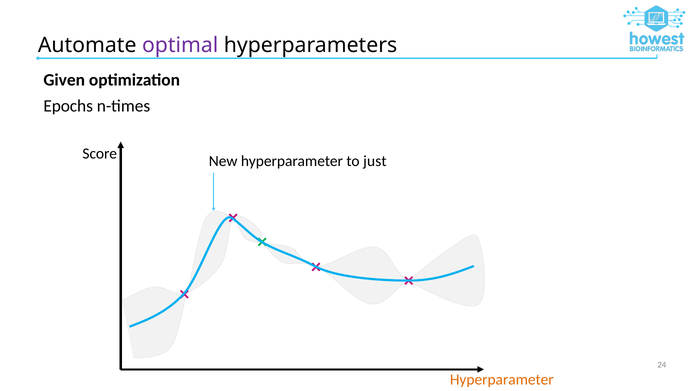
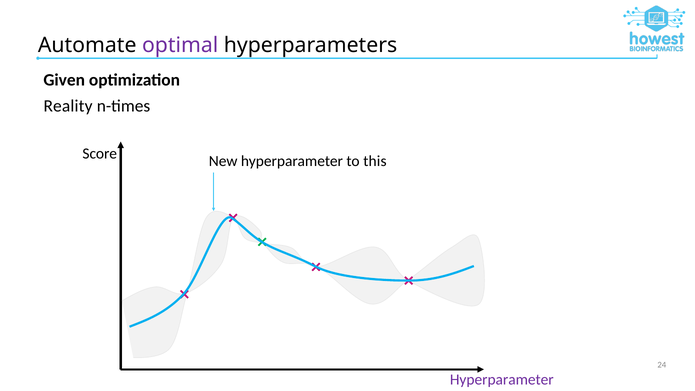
Epochs: Epochs -> Reality (68, 106)
just: just -> this (375, 161)
Hyperparameter colour: orange -> purple (502, 380)
